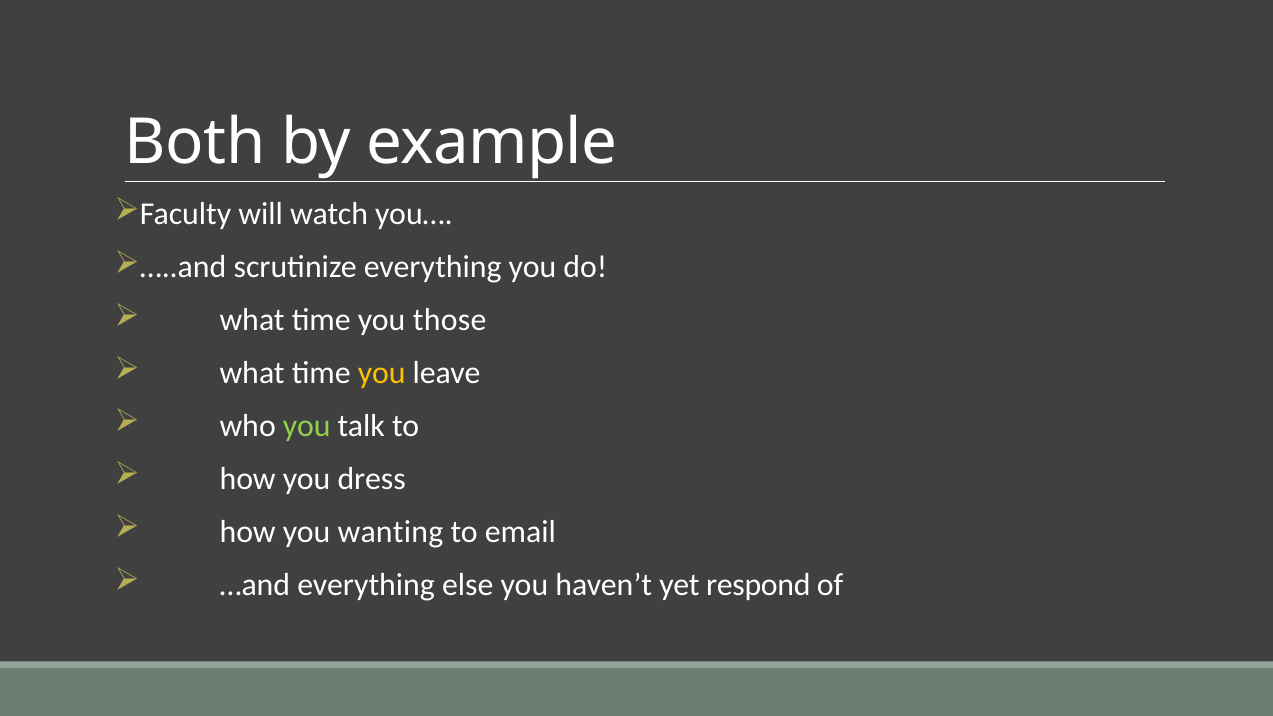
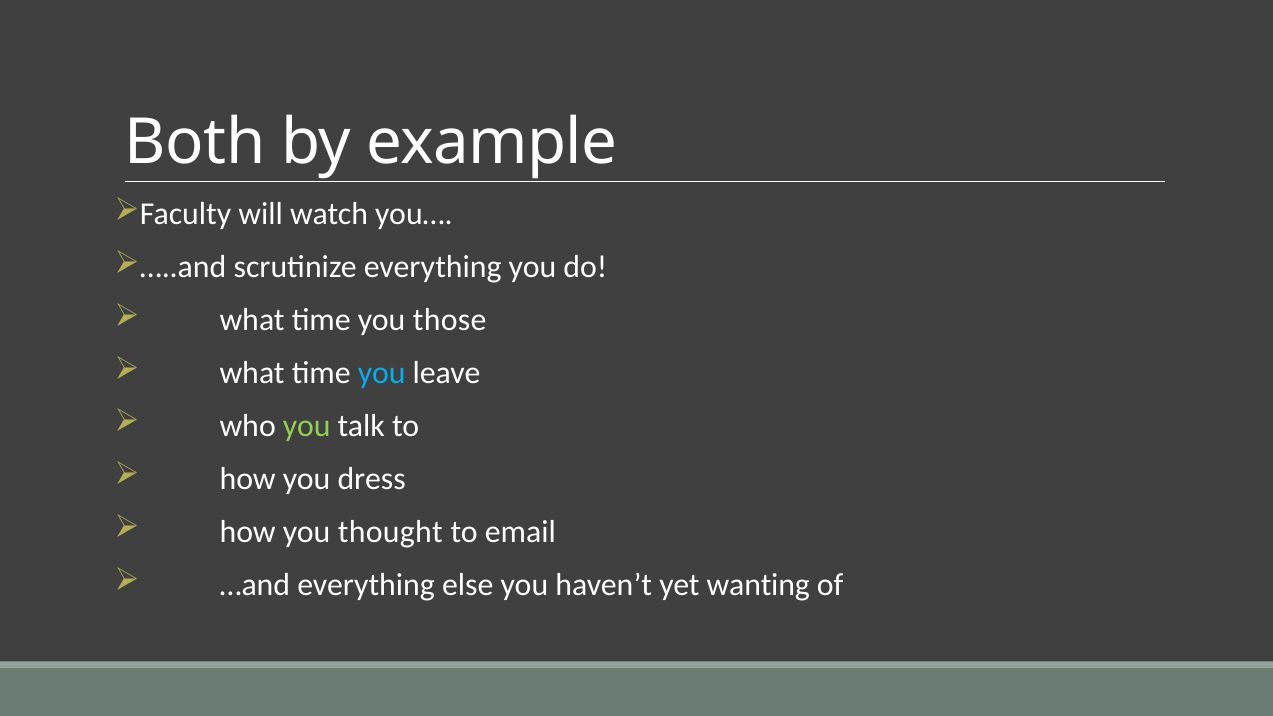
you colour: yellow -> light blue (382, 373)
wanting: wanting -> thought (390, 532)
respond: respond -> wanting (758, 585)
